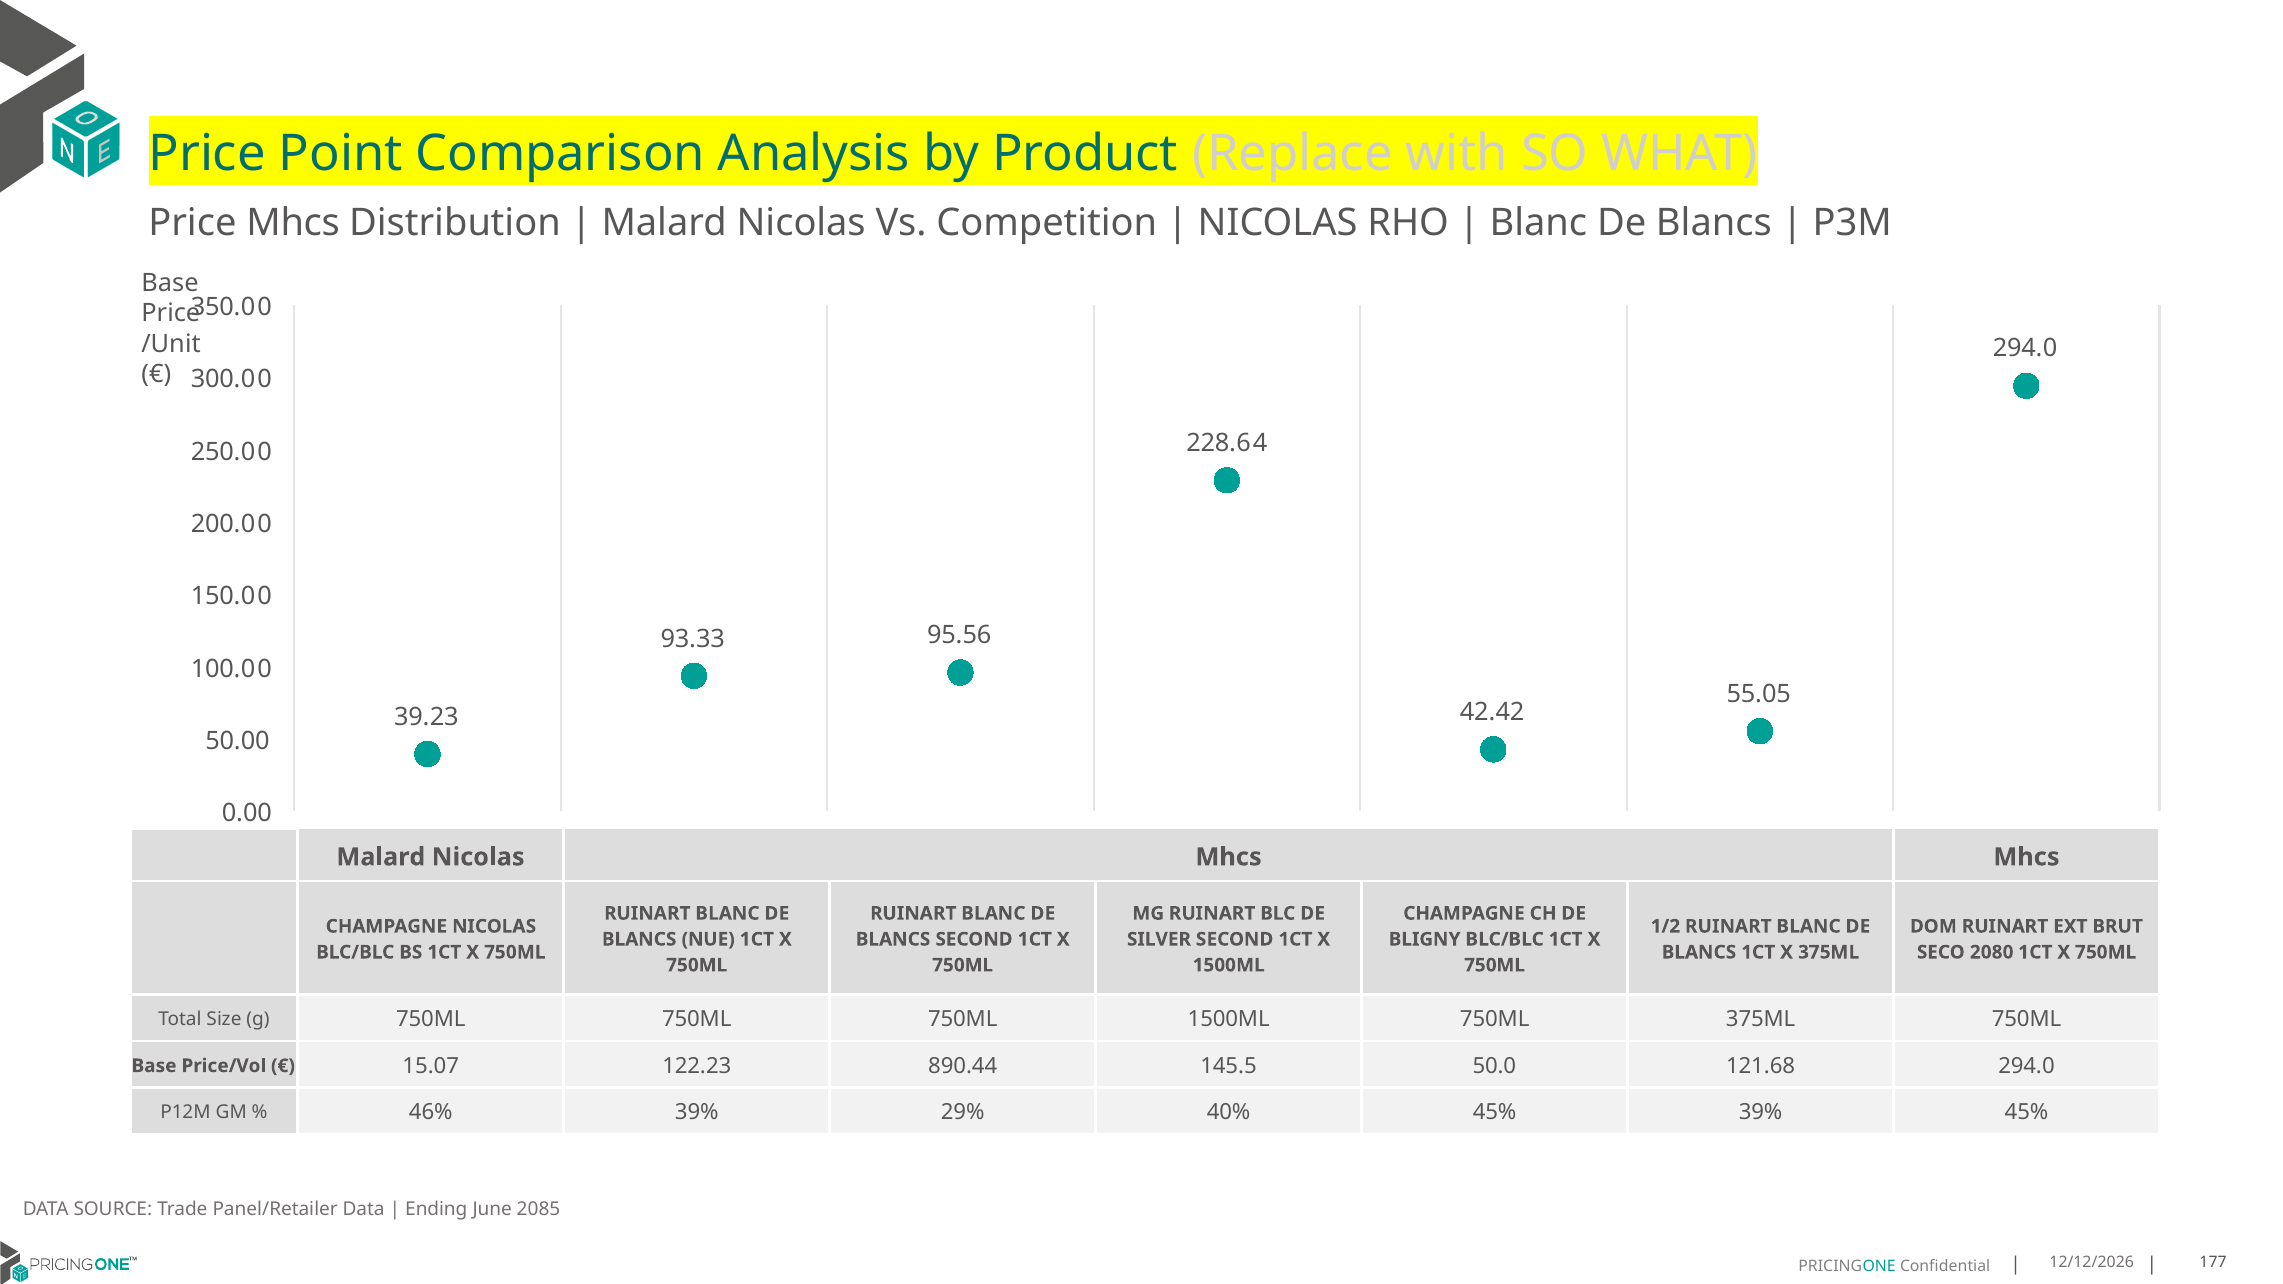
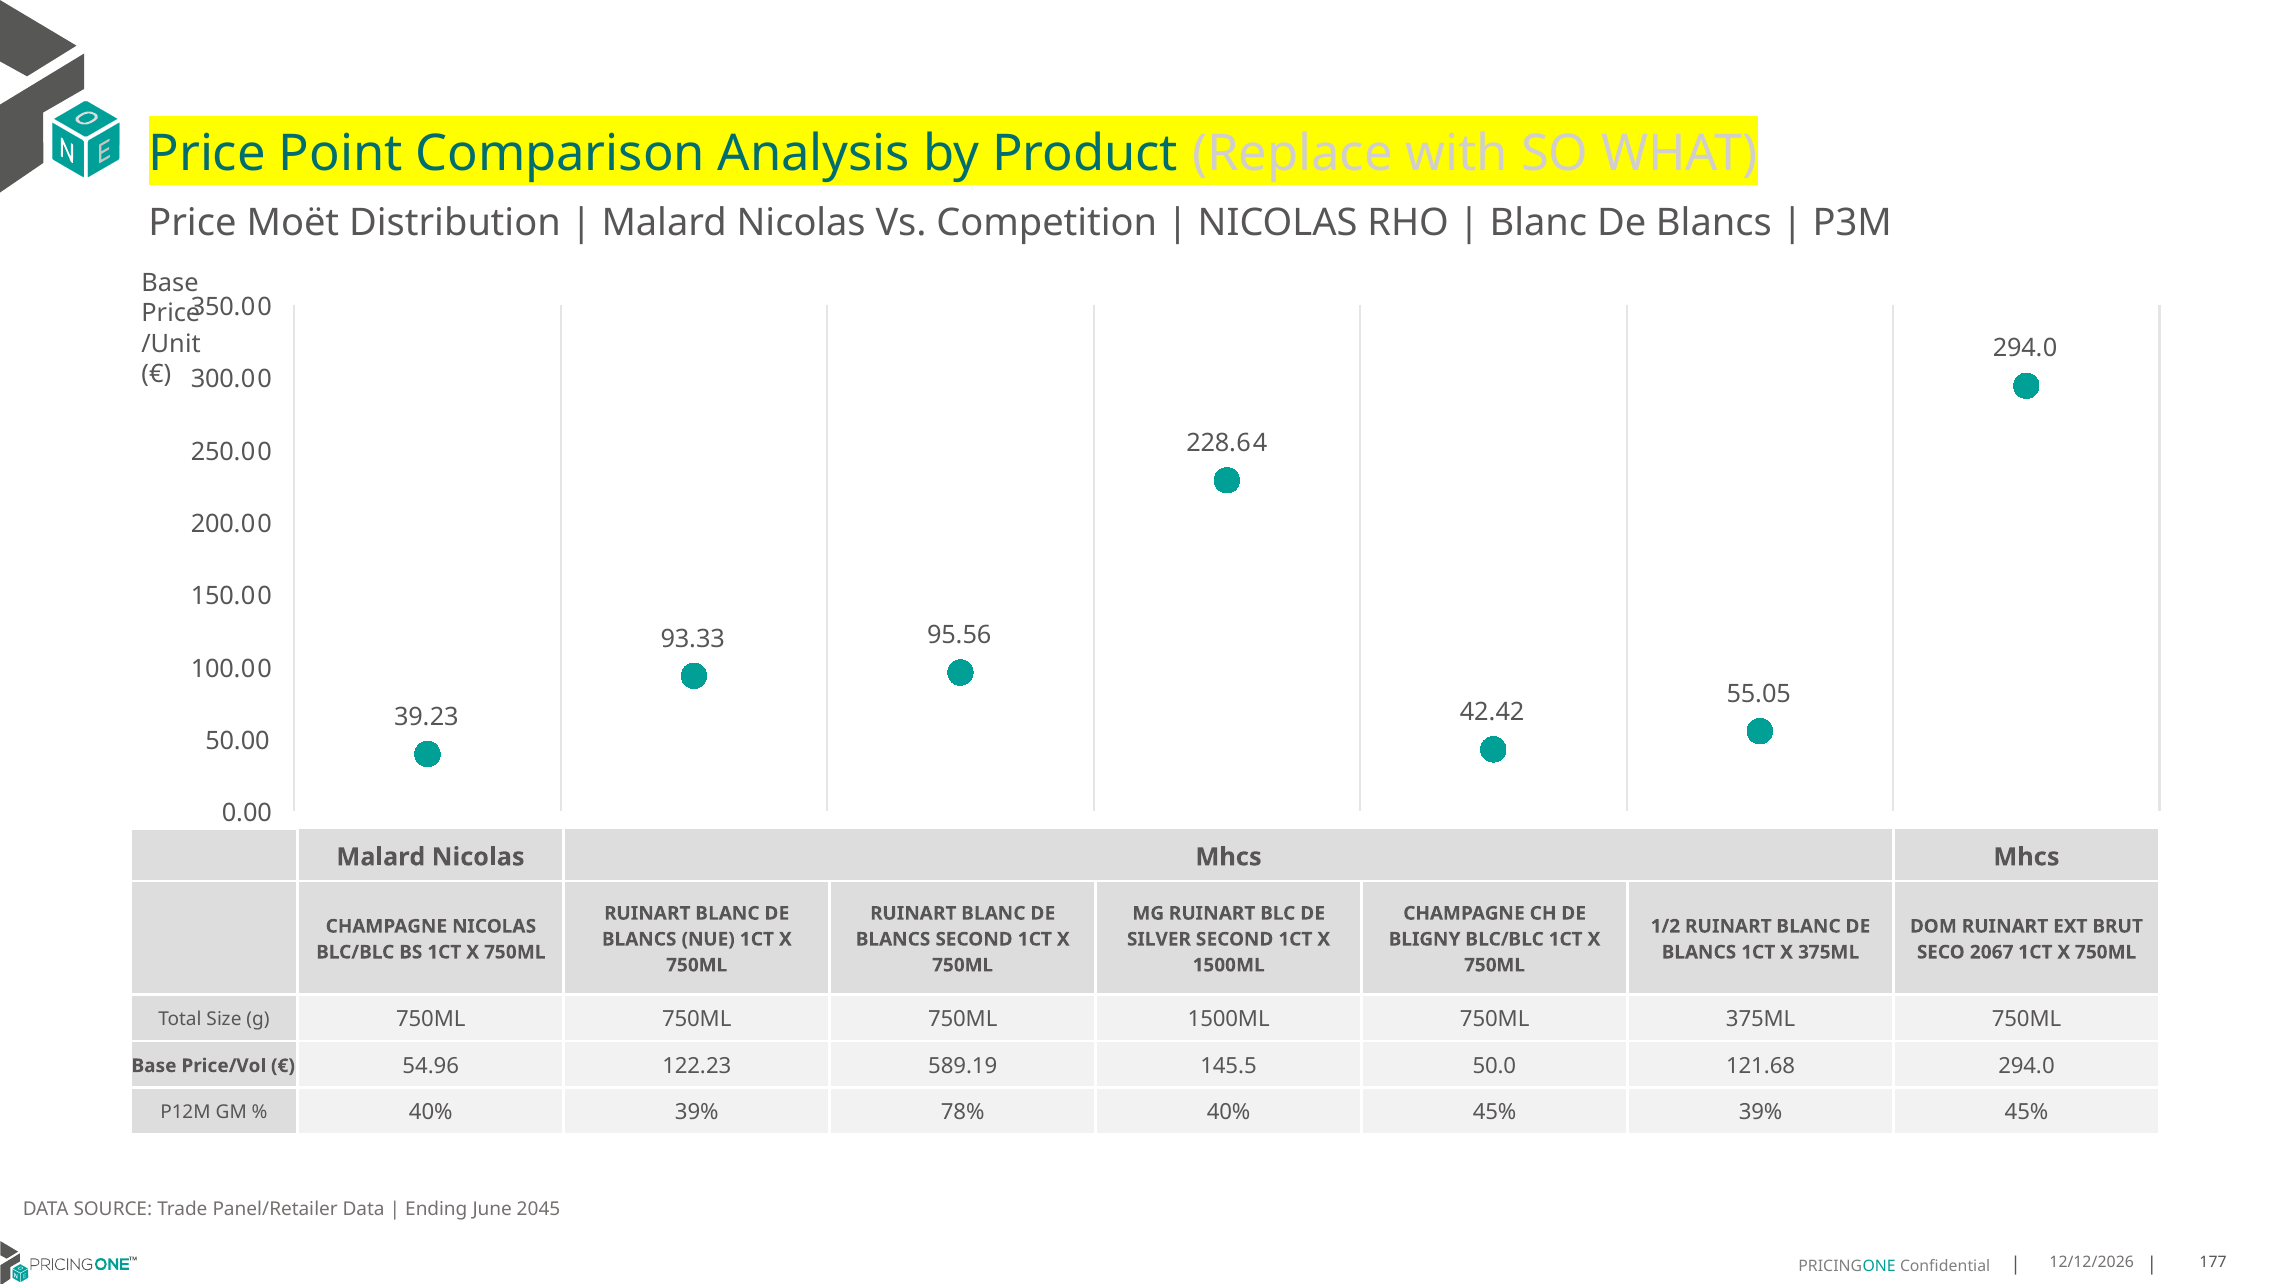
Price Mhcs: Mhcs -> Moët (293, 223)
2080: 2080 -> 2067 (1992, 952)
15.07: 15.07 -> 54.96 (431, 1066)
890.44: 890.44 -> 589.19 (963, 1066)
46%: 46% -> 40% (431, 1113)
29%: 29% -> 78% (963, 1113)
2085: 2085 -> 2045 (539, 1210)
